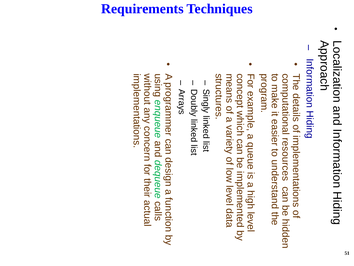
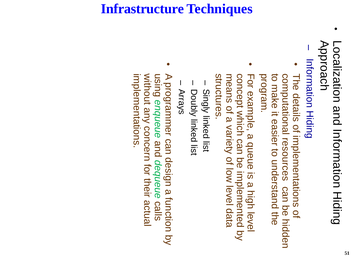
Requirements: Requirements -> Infrastructure (142, 9)
